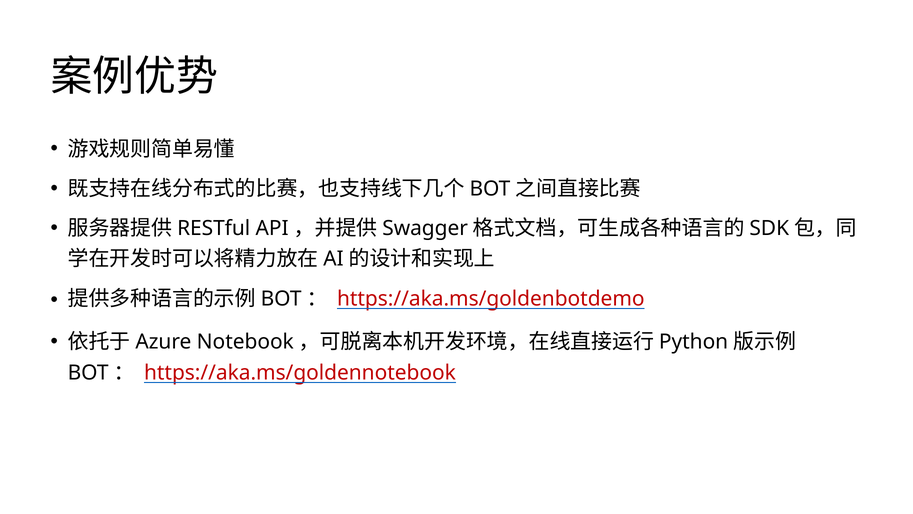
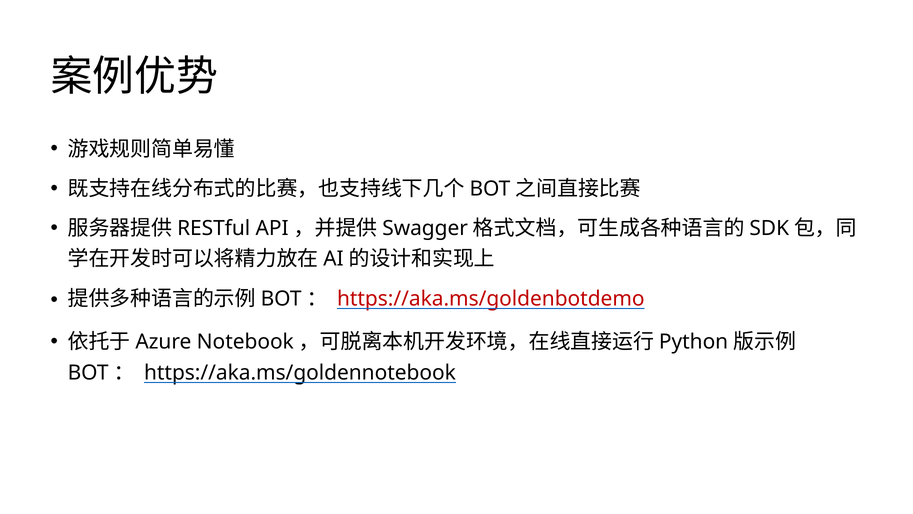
https://aka.ms/goldennotebook colour: red -> black (300, 373)
